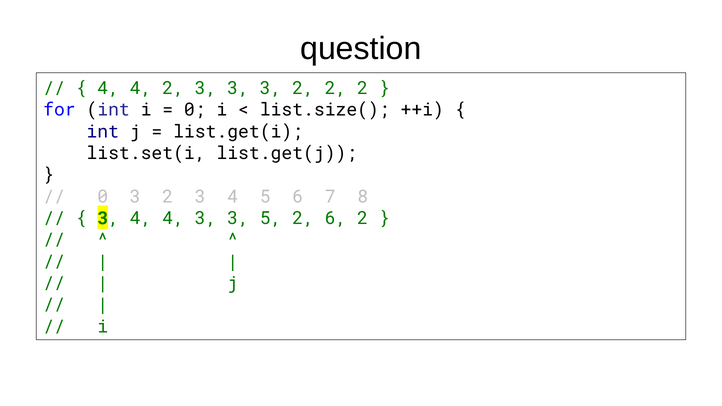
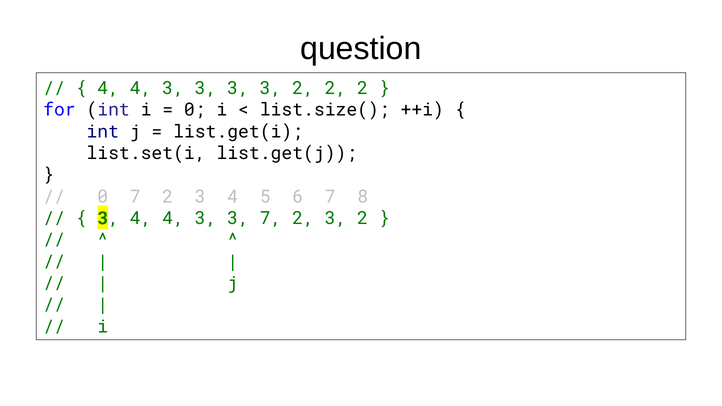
2: 2 -> 3 (173, 88)
3: 3 -> 7 (135, 197)
3 5: 5 -> 7 (271, 218)
6: 6 -> 3 (336, 218)
